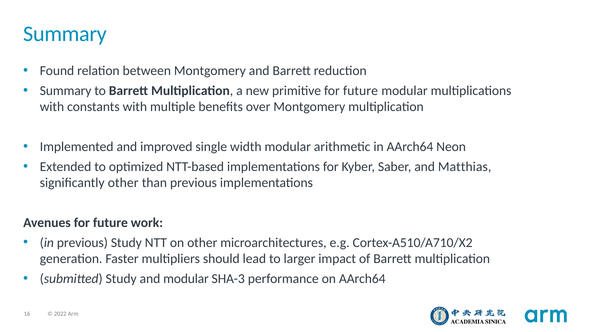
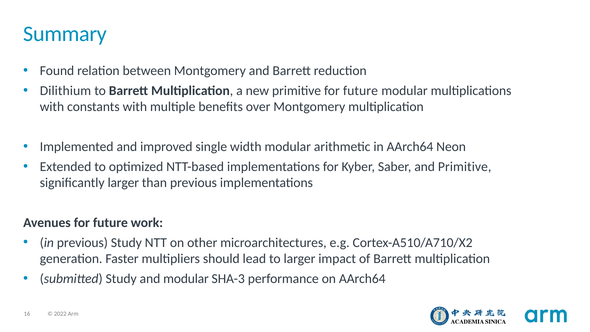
Summary: Summary -> Dilithium (65, 91)
and Matthias: Matthias -> Primitive (465, 167)
significantly other: other -> larger (123, 183)
